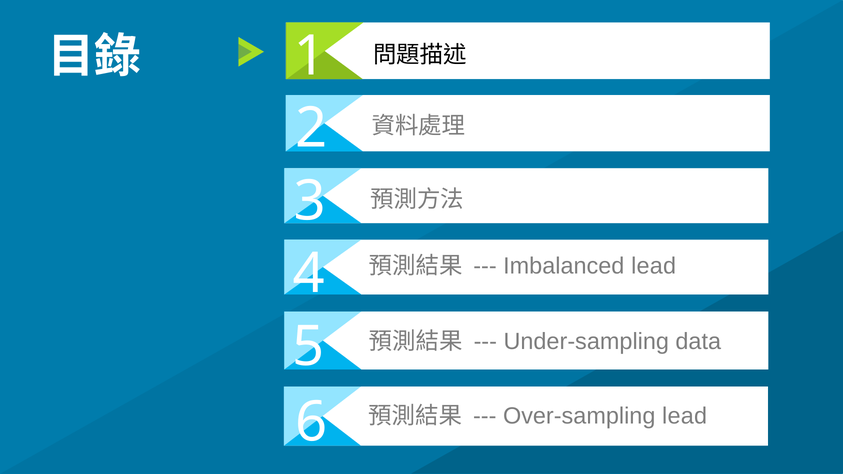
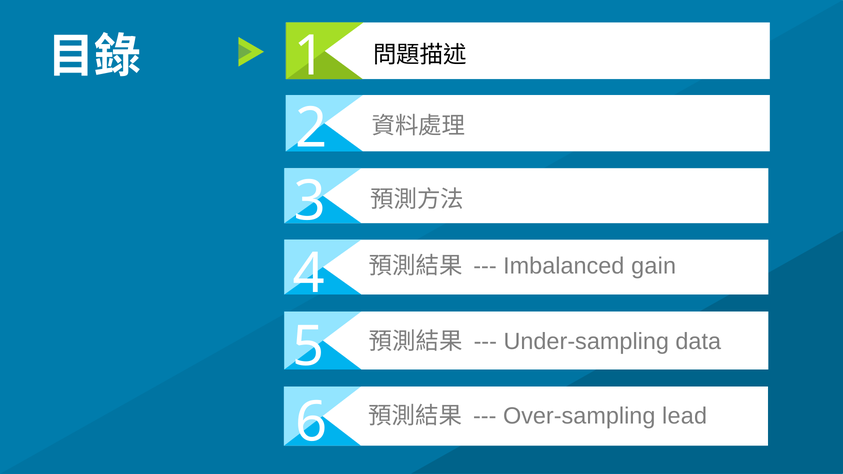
Imbalanced lead: lead -> gain (654, 266)
